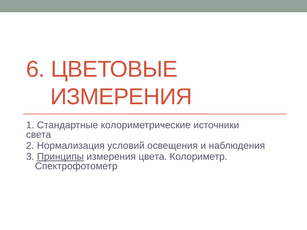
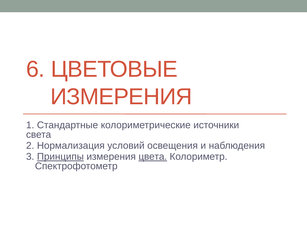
цвета underline: none -> present (153, 157)
